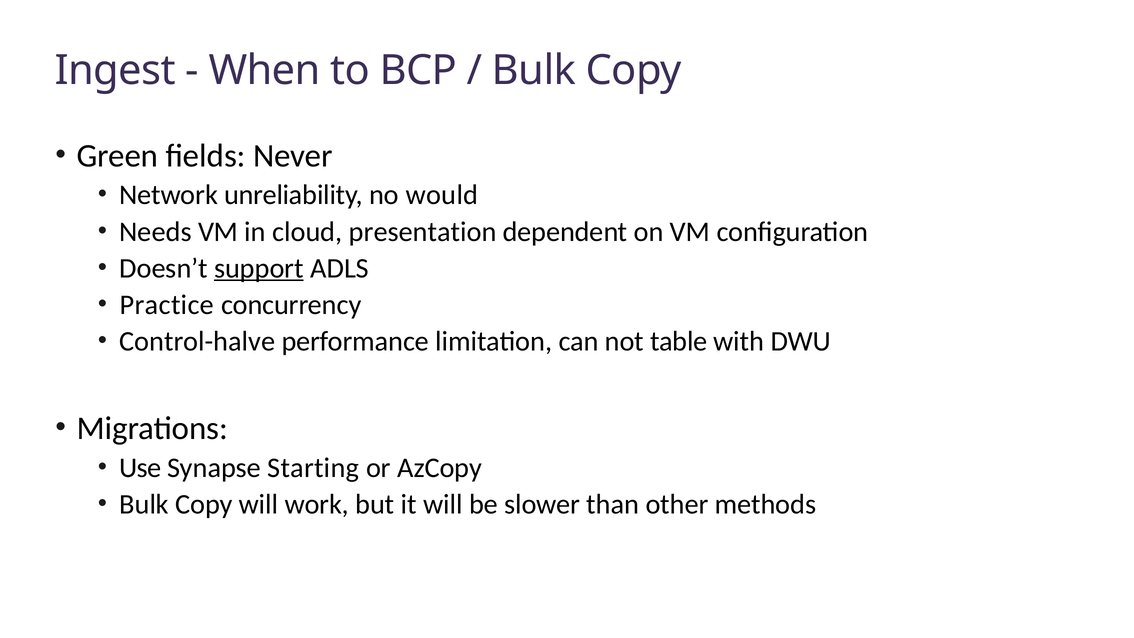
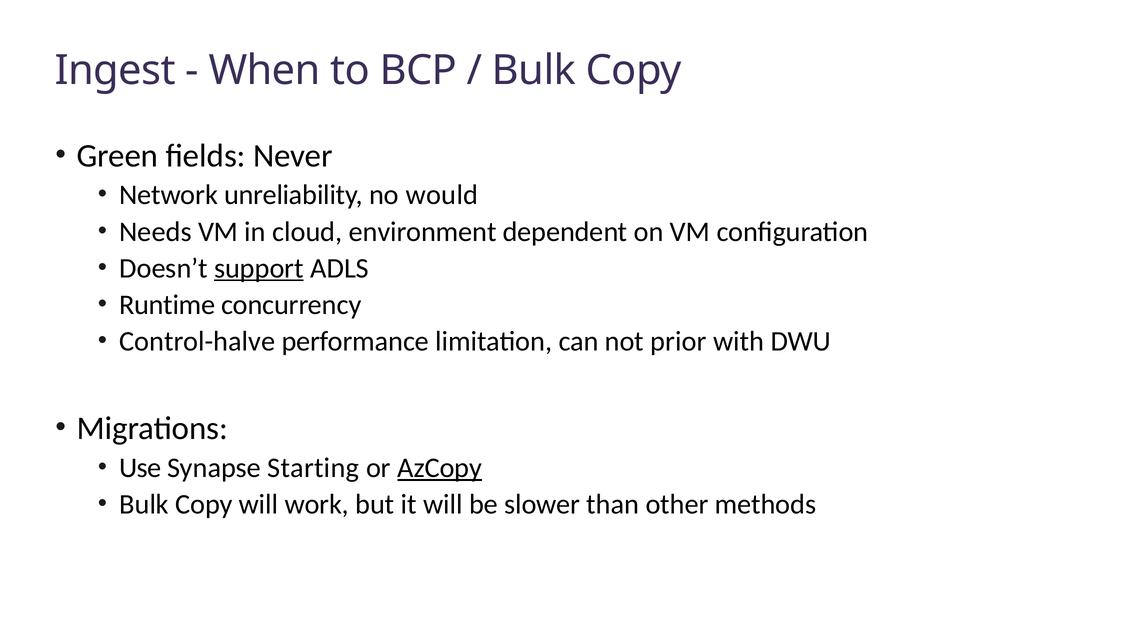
presentation: presentation -> environment (423, 232)
Practice: Practice -> Runtime (167, 305)
table: table -> prior (679, 341)
AzCopy underline: none -> present (440, 468)
